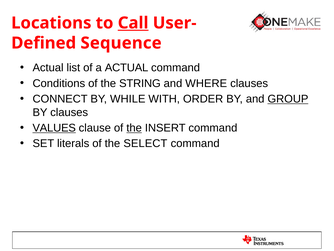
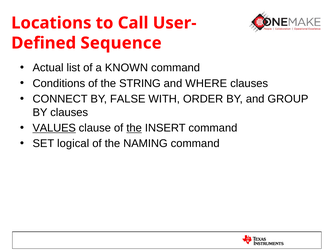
Call underline: present -> none (133, 23)
a ACTUAL: ACTUAL -> KNOWN (126, 68)
WHILE: WHILE -> FALSE (128, 99)
GROUP underline: present -> none (288, 99)
literals: literals -> logical (73, 143)
SELECT: SELECT -> NAMING (145, 143)
